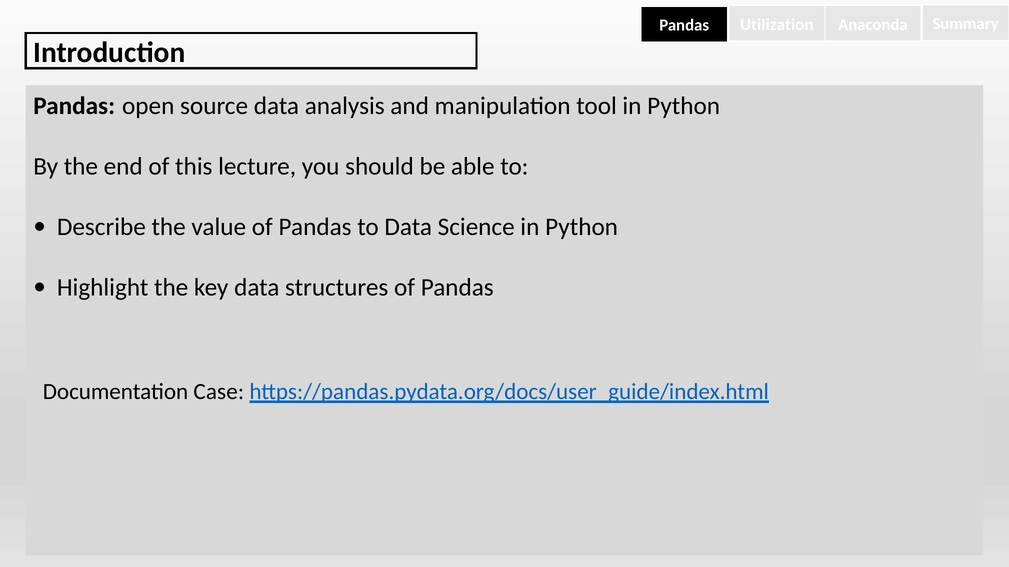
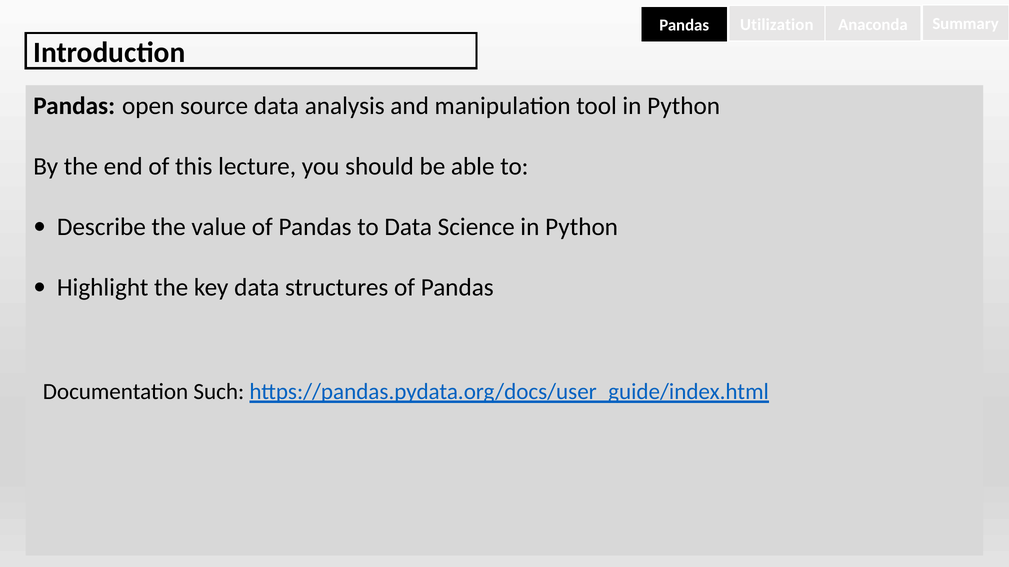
Case: Case -> Such (219, 392)
